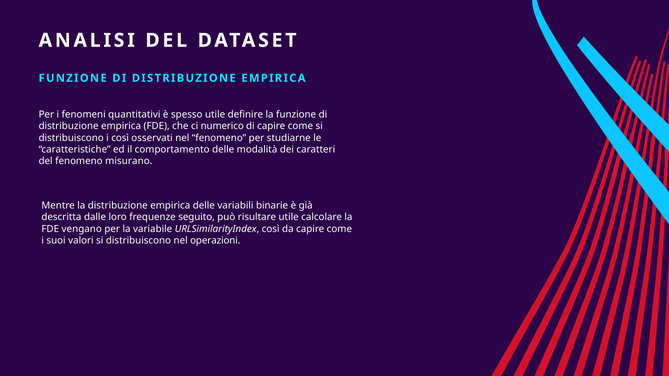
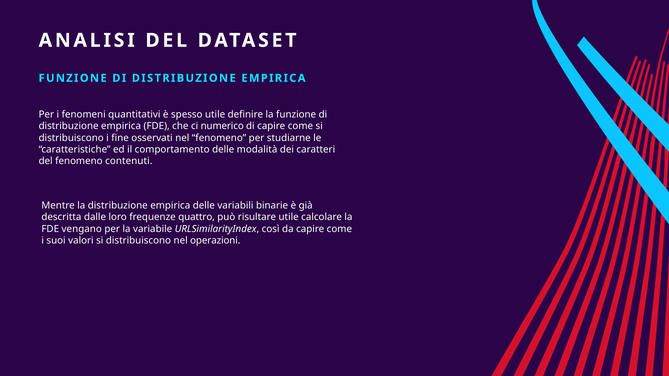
i così: così -> fine (120, 138)
misurano: misurano -> contenuti (129, 161)
seguito: seguito -> quattro (197, 217)
